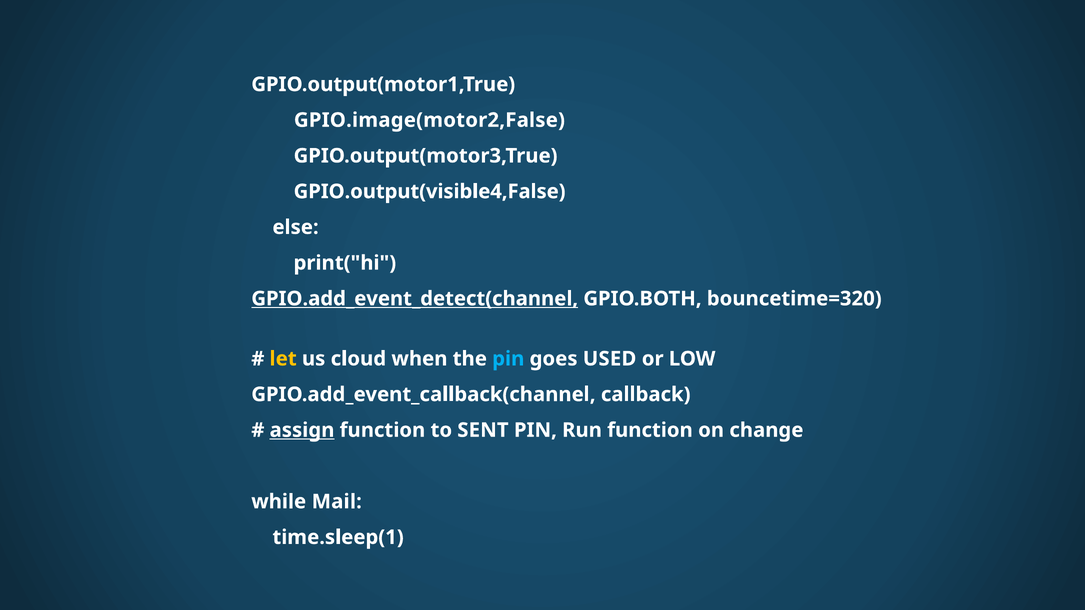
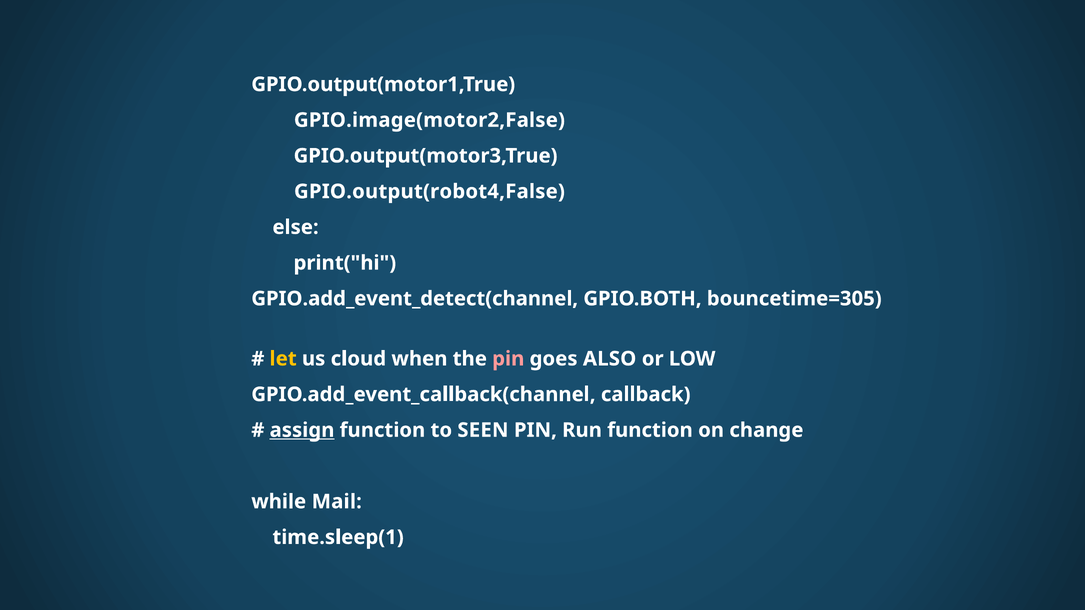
GPIO.output(visible4,False: GPIO.output(visible4,False -> GPIO.output(robot4,False (429, 192)
GPIO.add_event_detect(channel underline: present -> none (415, 299)
bouncetime=320: bouncetime=320 -> bouncetime=305 (794, 299)
pin colour: light blue -> pink (508, 359)
USED: USED -> ALSO (610, 359)
SENT: SENT -> SEEN (483, 430)
